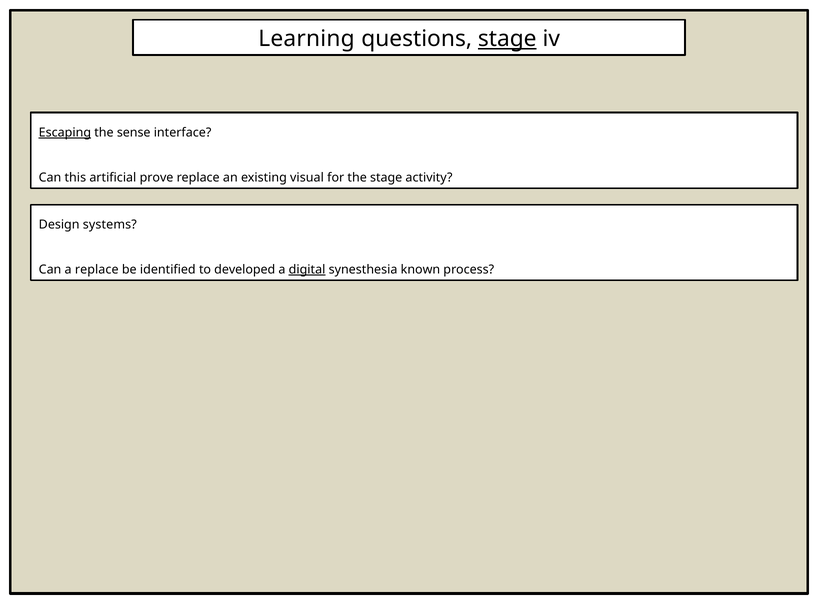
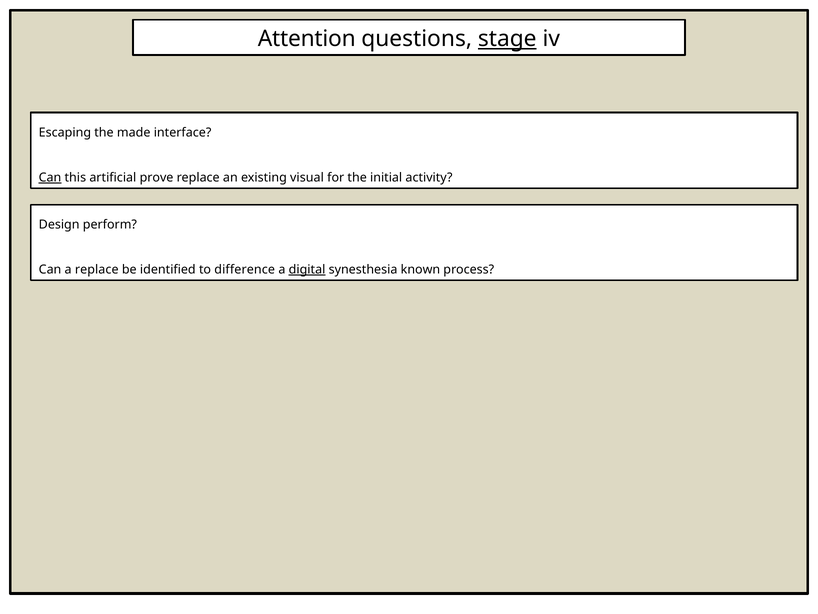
Learning: Learning -> Attention (307, 39)
Escaping underline: present -> none (65, 132)
sense: sense -> made (134, 132)
Can underline: none -> present (50, 177)
the stage: stage -> initial (386, 177)
systems: systems -> perform (110, 224)
developed: developed -> difference (245, 269)
